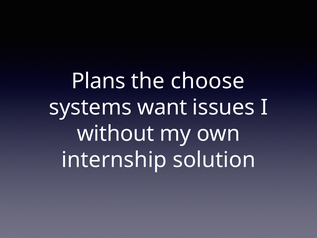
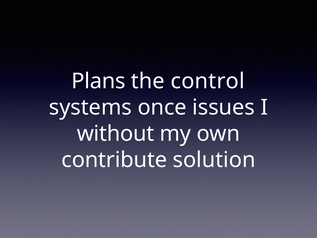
choose: choose -> control (208, 81)
want: want -> once (162, 107)
internship: internship -> contribute (114, 160)
